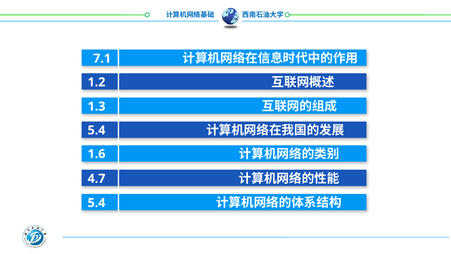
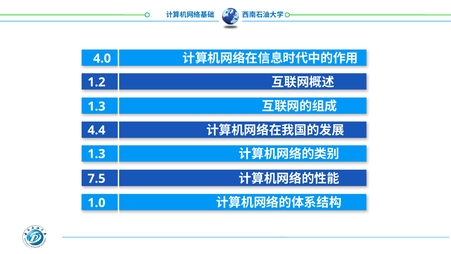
7.1: 7.1 -> 4.0 (102, 58)
5.4: 5.4 -> 4.4 (97, 130)
1.6: 1.6 -> 1.3 (96, 154)
4.7: 4.7 -> 7.5 (96, 178)
5.4: 5.4 -> 1.0 (96, 203)
